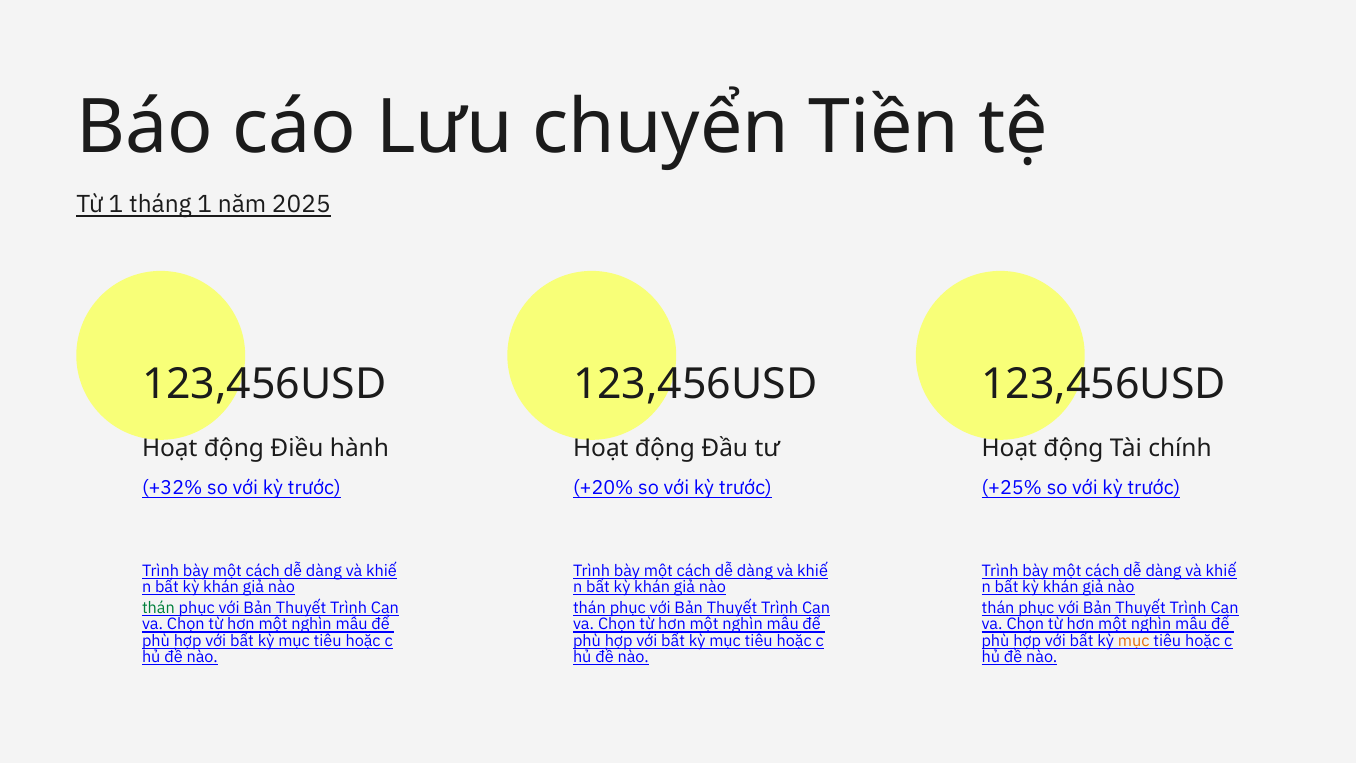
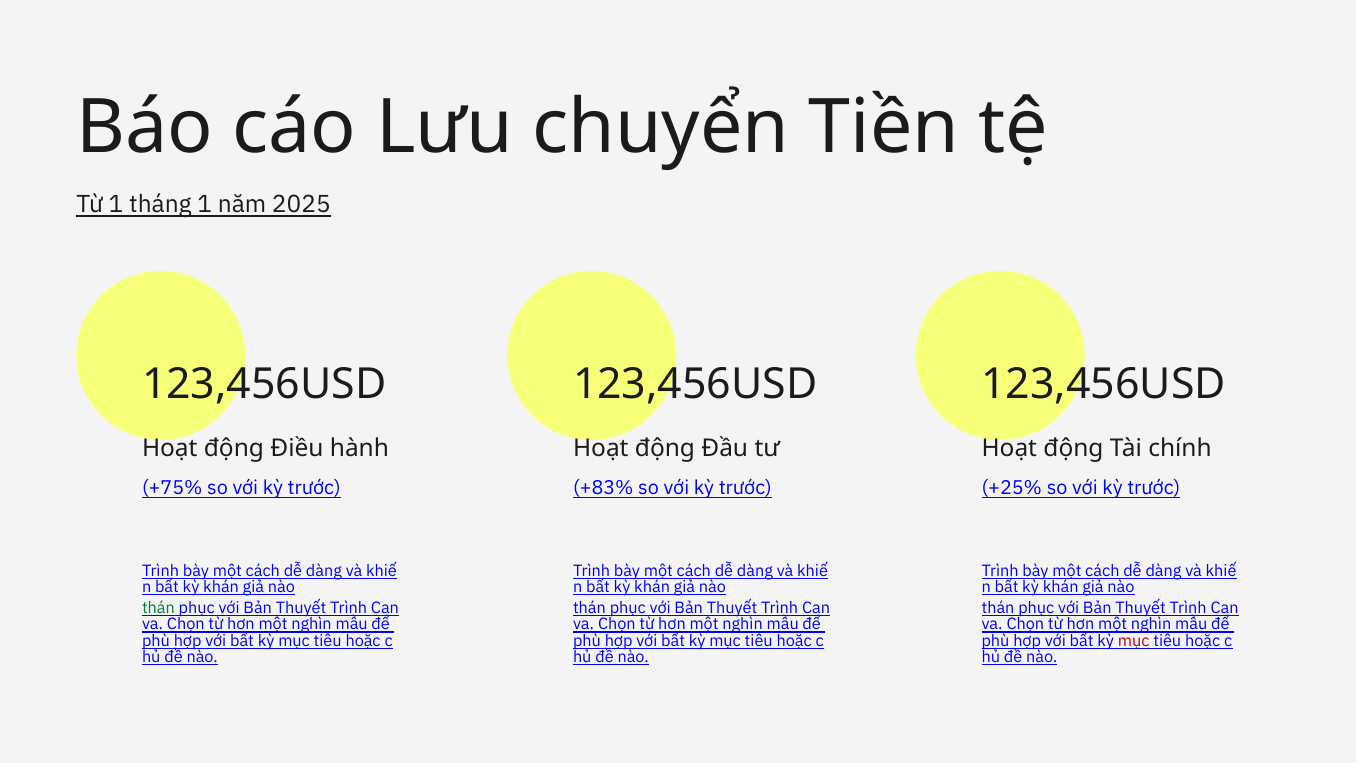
+32%: +32% -> +75% (172, 488)
+20%: +20% -> +83% (603, 488)
mục colour: orange -> red (1134, 640)
